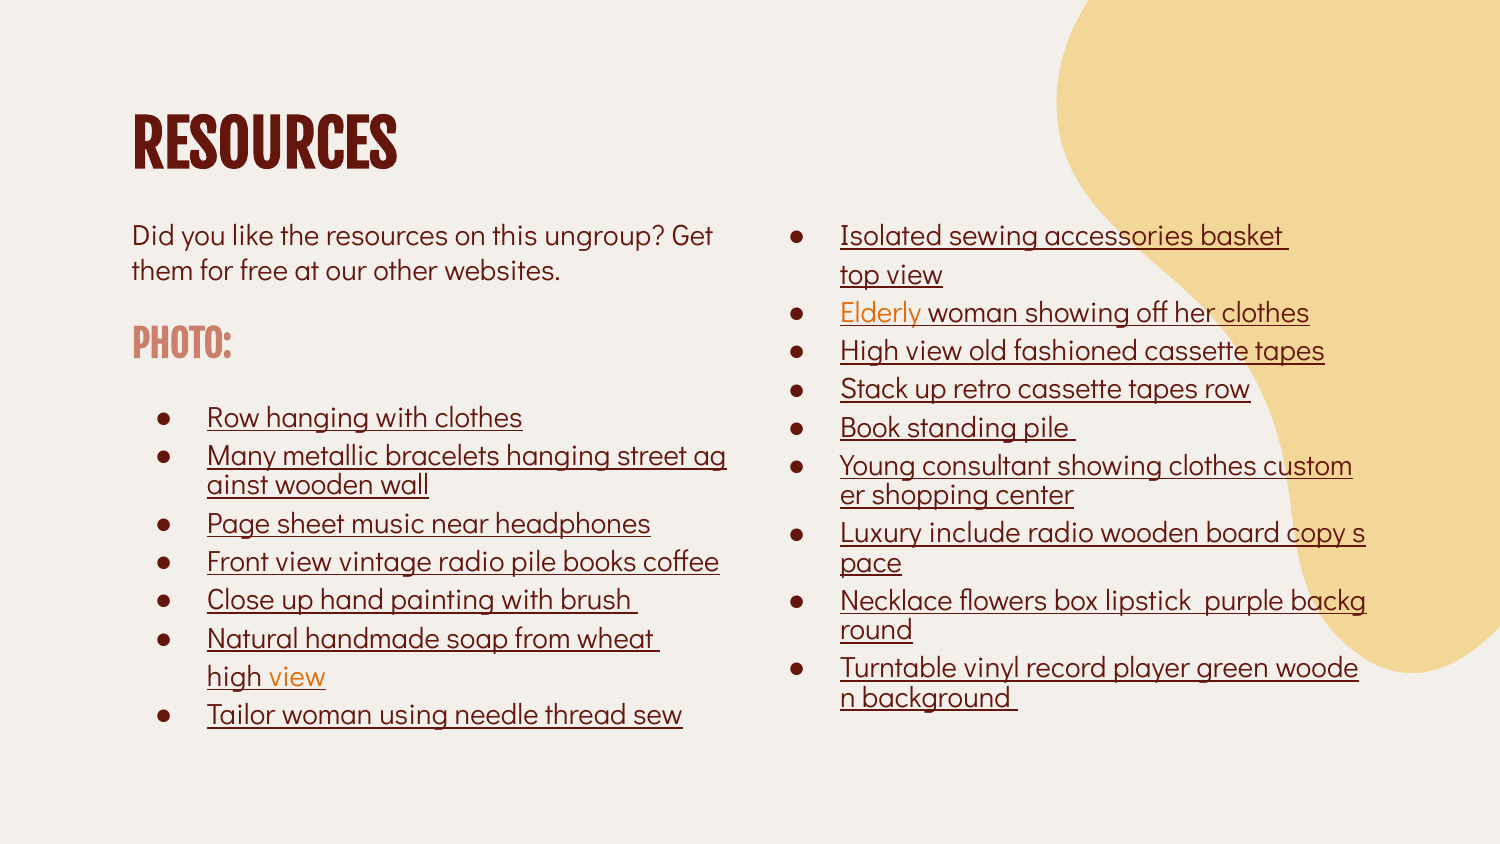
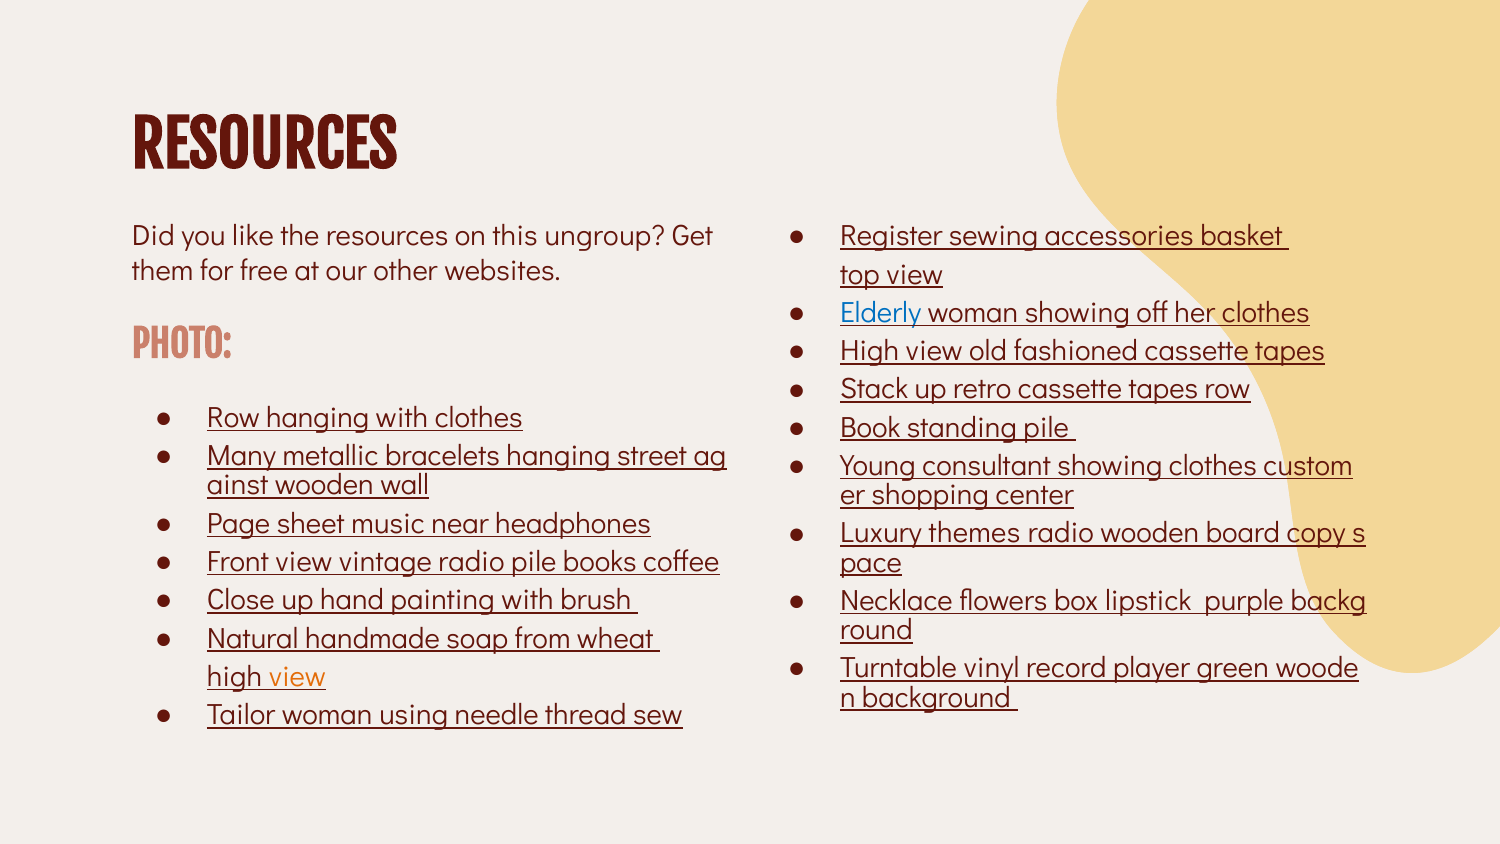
Isolated: Isolated -> Register (891, 236)
Elderly colour: orange -> blue (881, 313)
include: include -> themes (975, 533)
